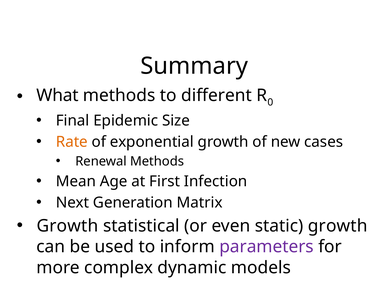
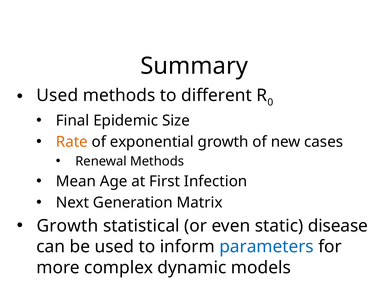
What: What -> Used (57, 95)
static growth: growth -> disease (338, 225)
parameters colour: purple -> blue (267, 246)
